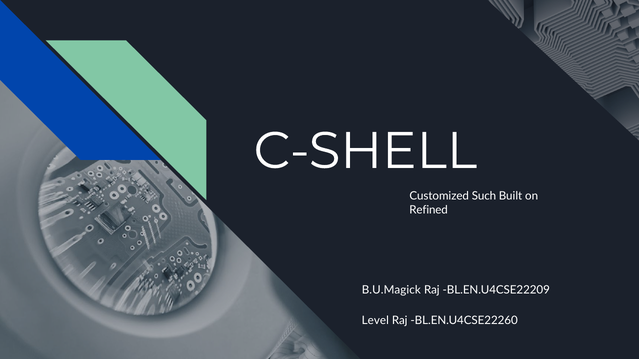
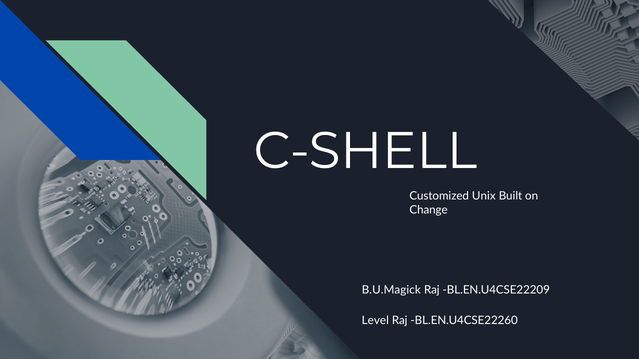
Such: Such -> Unix (484, 196)
Refined: Refined -> Change (429, 210)
